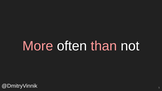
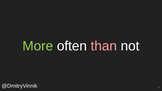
More colour: pink -> light green (38, 46)
